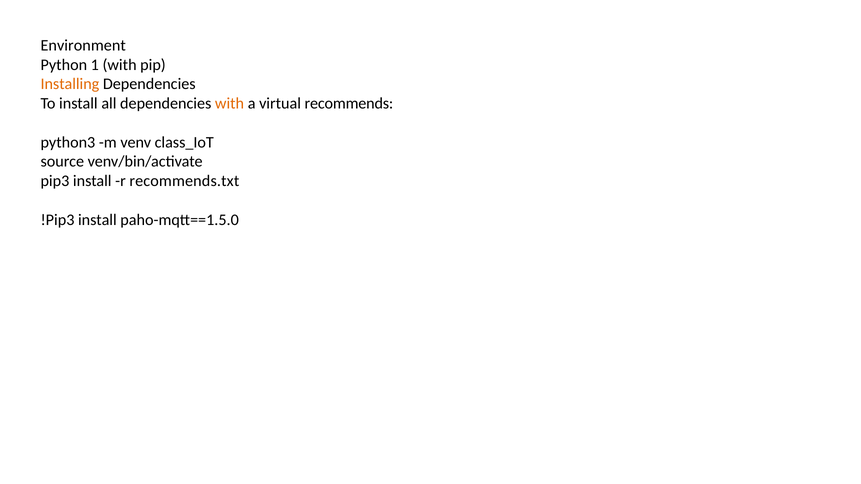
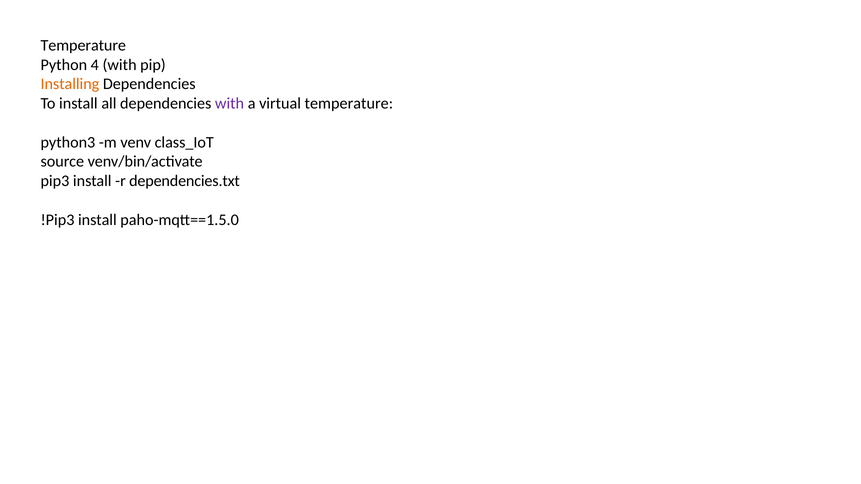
Environment: Environment -> Temperature (83, 45)
1: 1 -> 4 (95, 65)
with colour: orange -> purple (230, 104)
virtual recommends: recommends -> temperature (349, 104)
recommends.txt: recommends.txt -> dependencies.txt (185, 181)
